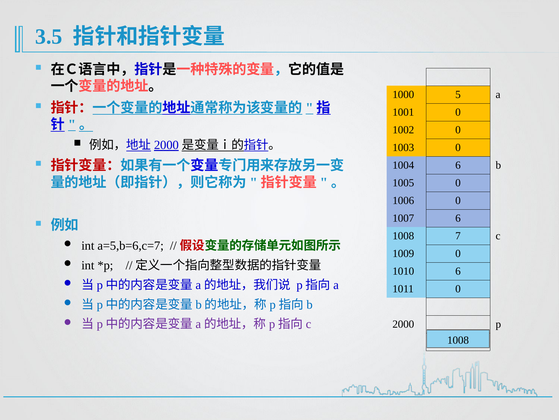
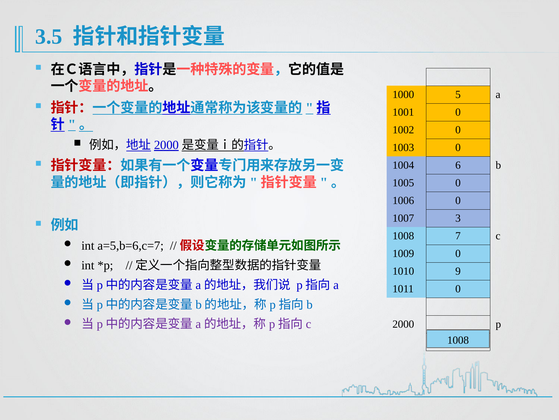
1007 6: 6 -> 3 (458, 218)
1010 6: 6 -> 9 (458, 271)
